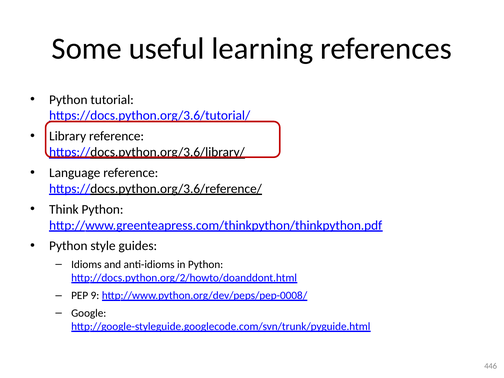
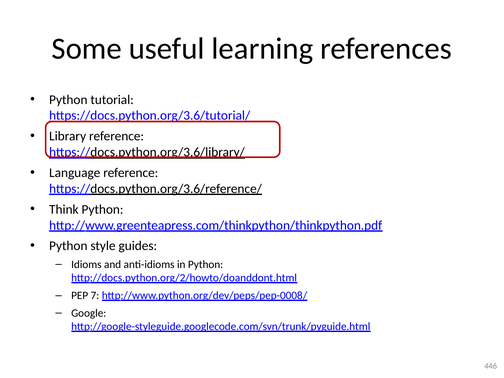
9: 9 -> 7 (95, 295)
